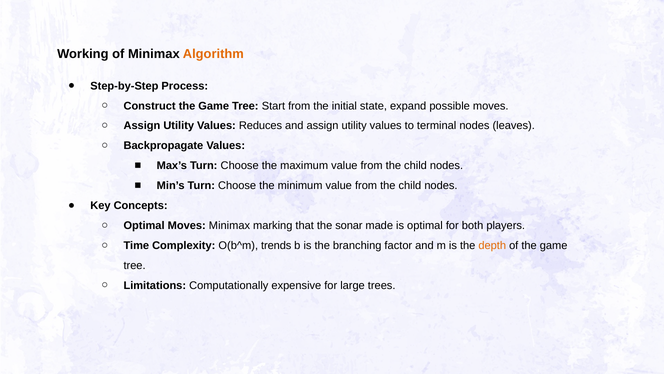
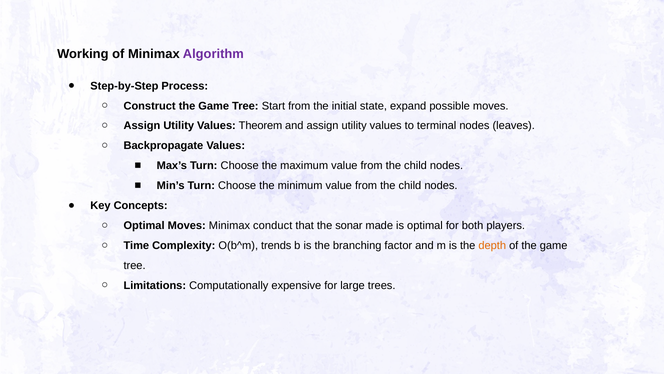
Algorithm colour: orange -> purple (213, 54)
Reduces: Reduces -> Theorem (261, 126)
marking: marking -> conduct (273, 225)
